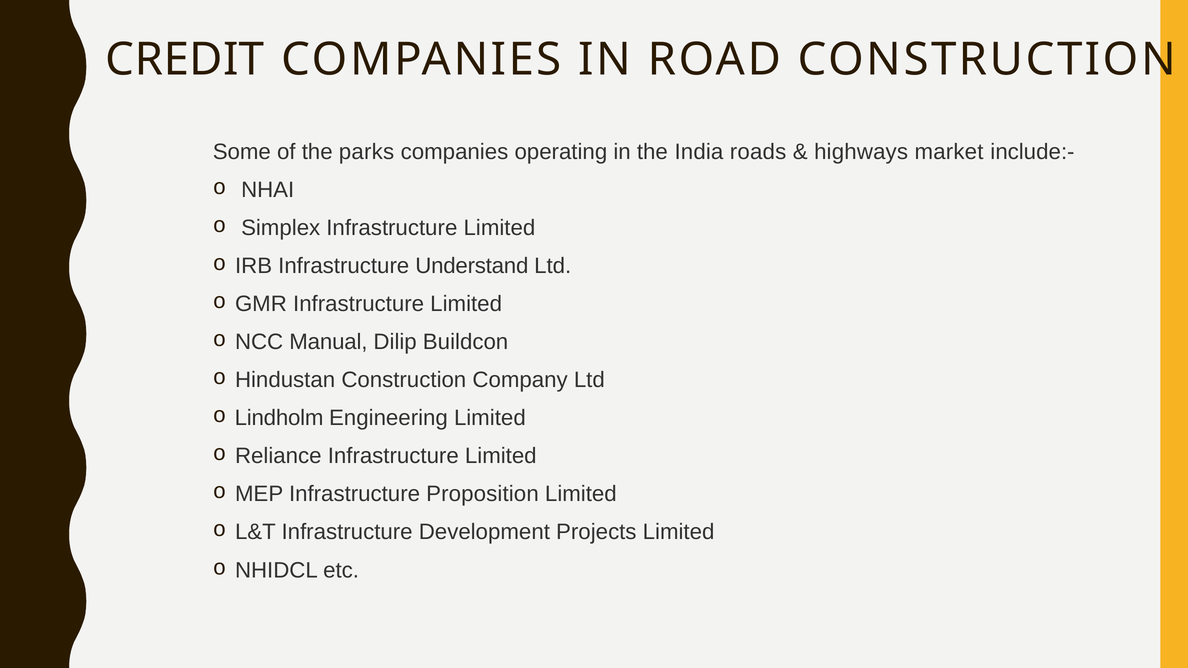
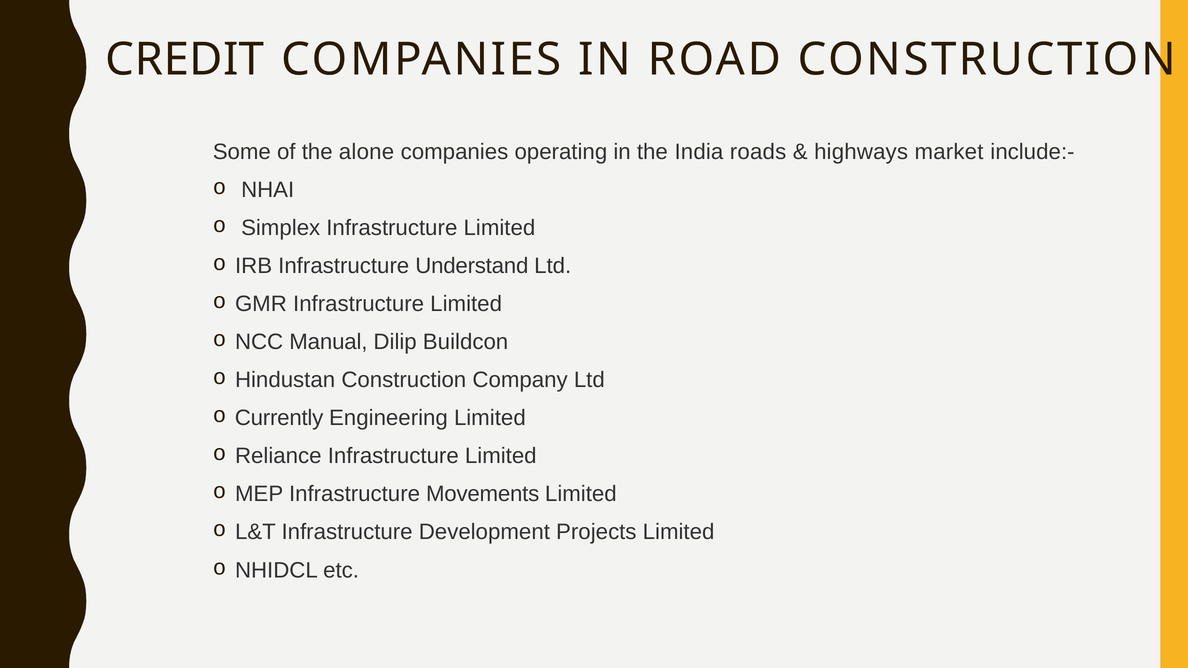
parks: parks -> alone (367, 152)
Lindholm: Lindholm -> Currently (279, 418)
Proposition: Proposition -> Movements (483, 494)
